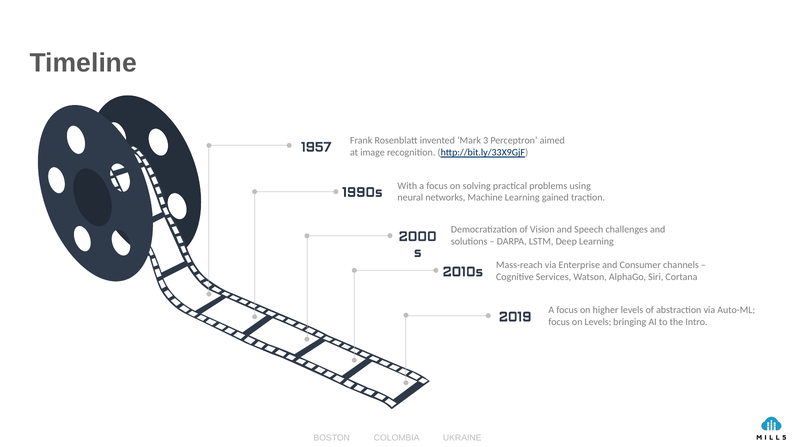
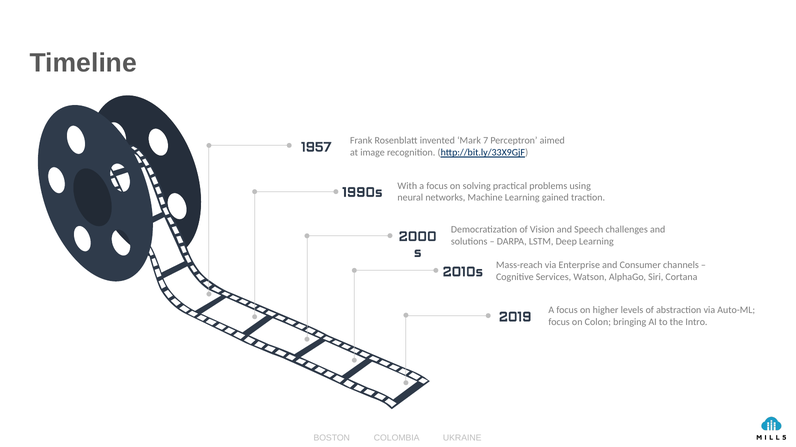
3: 3 -> 7 (486, 141)
on Levels: Levels -> Colon (598, 323)
